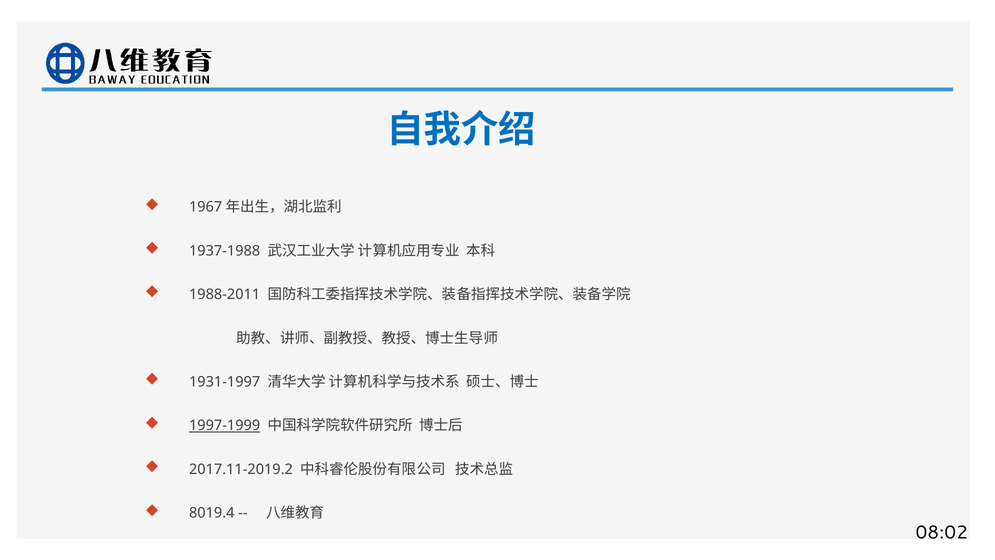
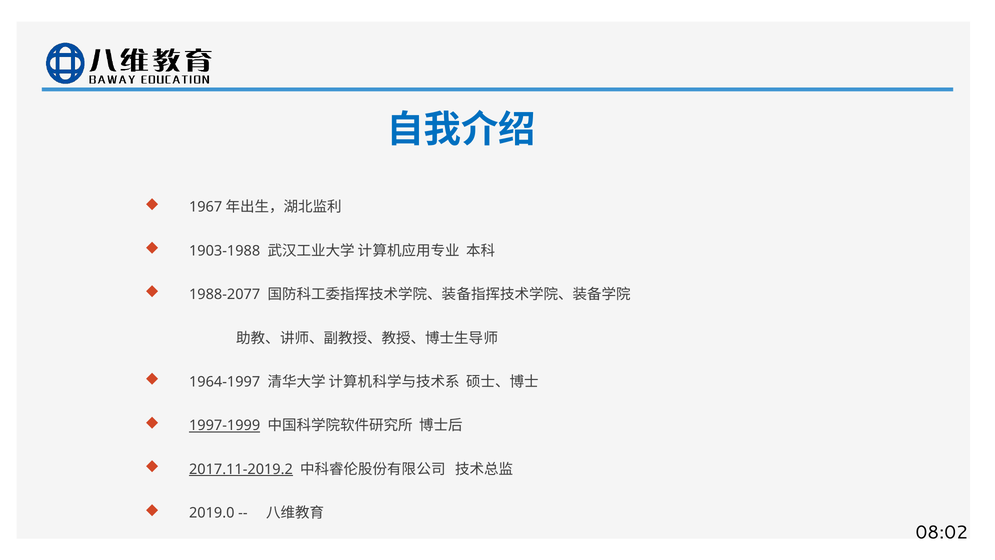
1937-1988: 1937-1988 -> 1903-1988 (225, 251)
1988-2011: 1988-2011 -> 1988-2077 (225, 294)
1931-1997: 1931-1997 -> 1964-1997 (225, 382)
2017.11-2019.2 underline: none -> present (241, 469)
8019.4: 8019.4 -> 2019.0 (212, 513)
